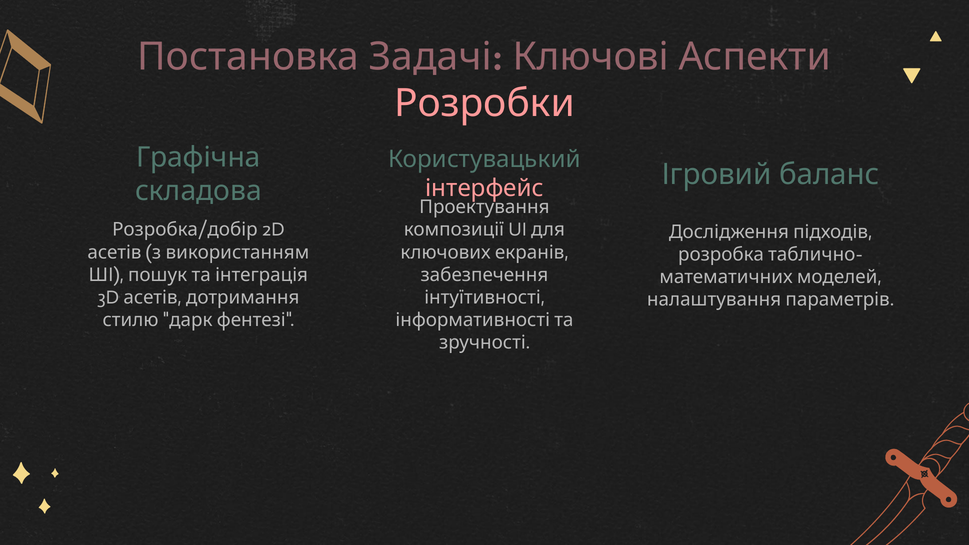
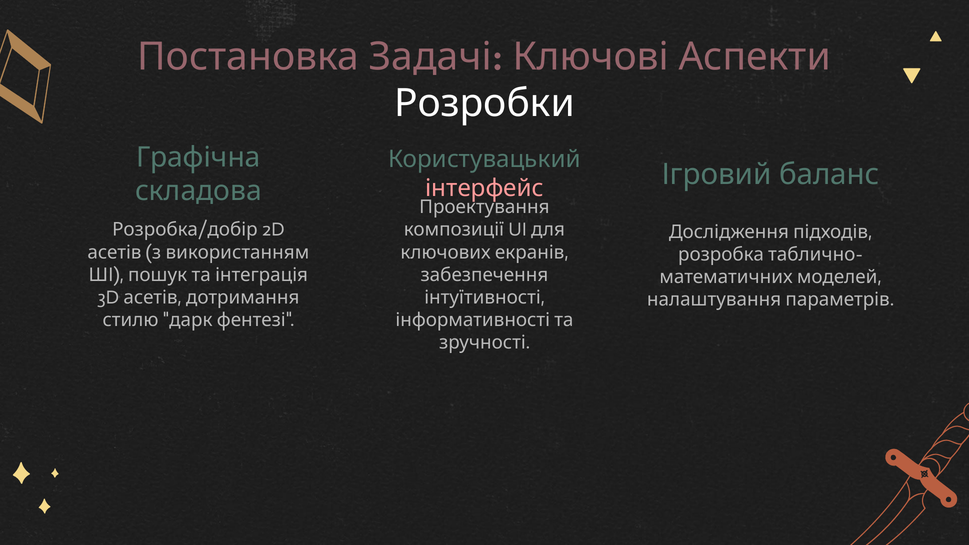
Розробки colour: pink -> white (484, 104)
